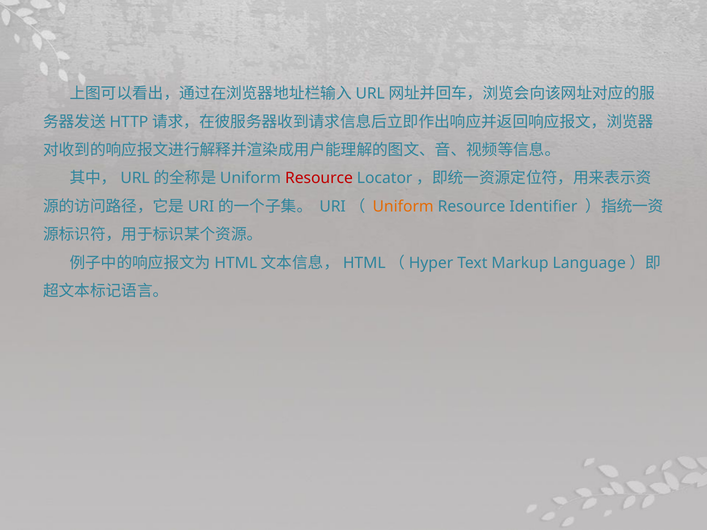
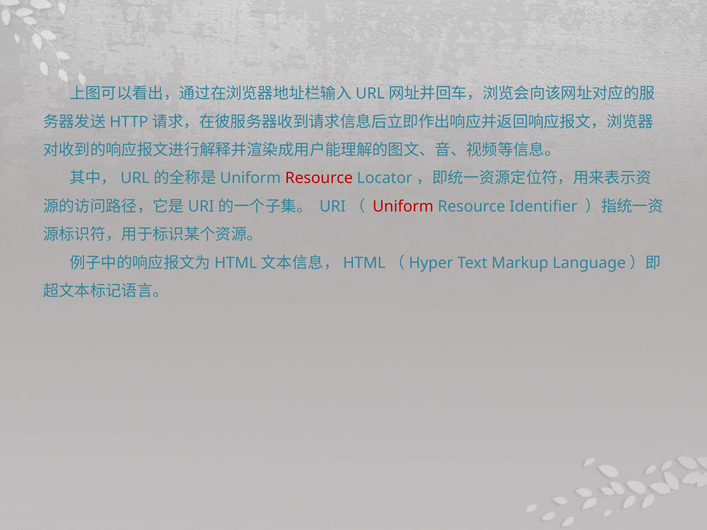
Uniform colour: orange -> red (403, 207)
